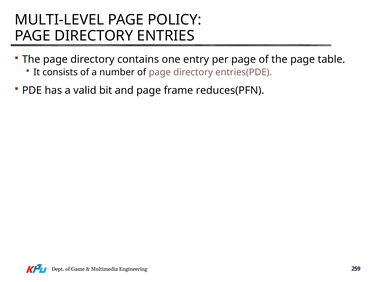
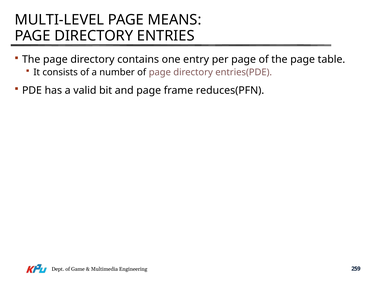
POLICY: POLICY -> MEANS (175, 20)
